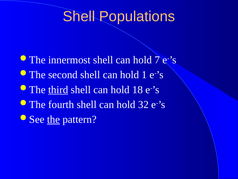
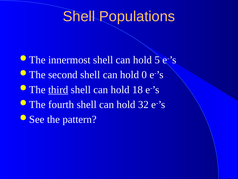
7: 7 -> 5 (157, 60)
1: 1 -> 0 (144, 75)
the underline: present -> none (53, 119)
